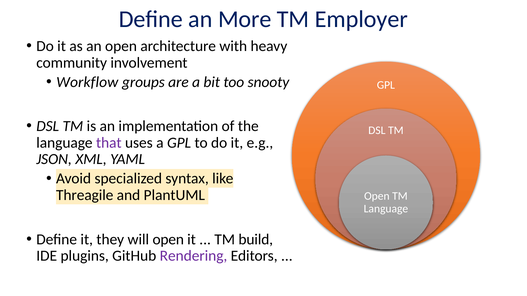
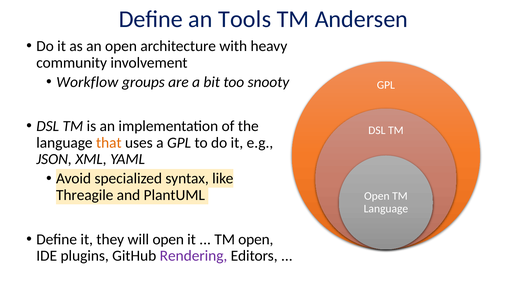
More: More -> Tools (245, 19)
Employer: Employer -> Andersen (361, 19)
that colour: purple -> orange (109, 143)
build: build -> open (256, 240)
